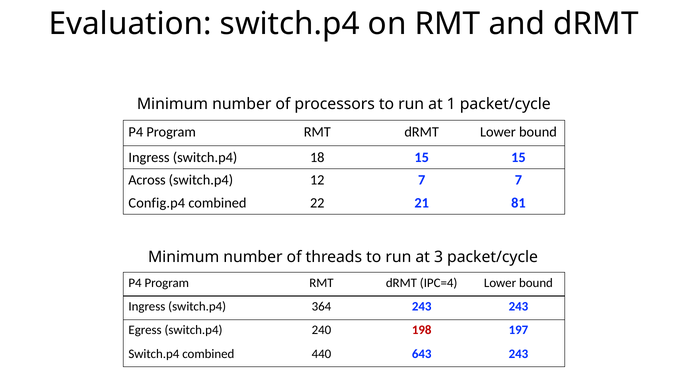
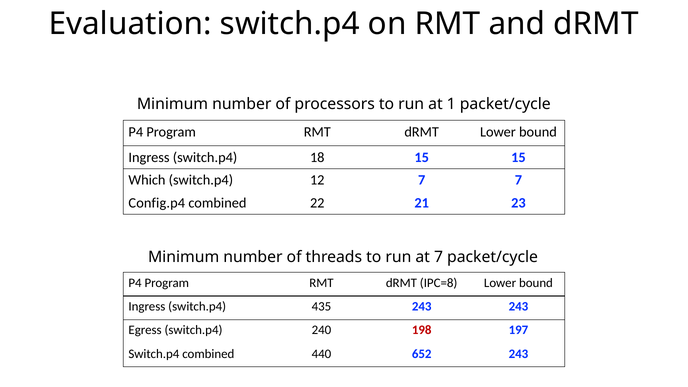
Across: Across -> Which (147, 180)
81: 81 -> 23 (518, 203)
at 3: 3 -> 7 (439, 257)
IPC=4: IPC=4 -> IPC=8 (439, 283)
364: 364 -> 435 (321, 307)
643: 643 -> 652 (422, 354)
